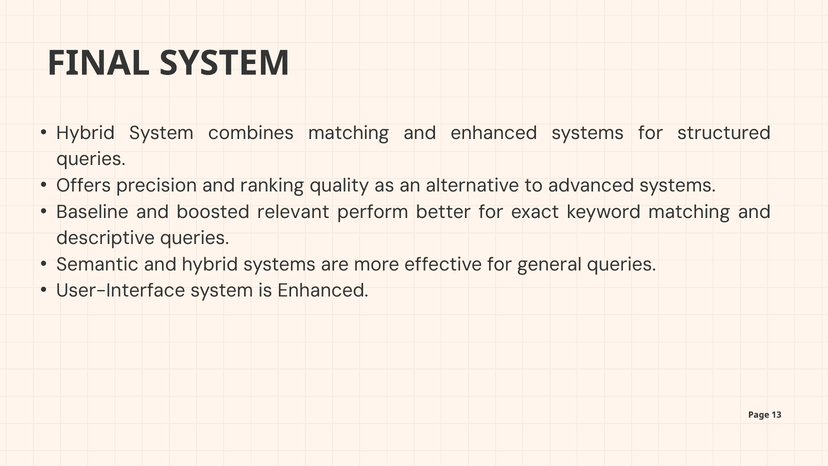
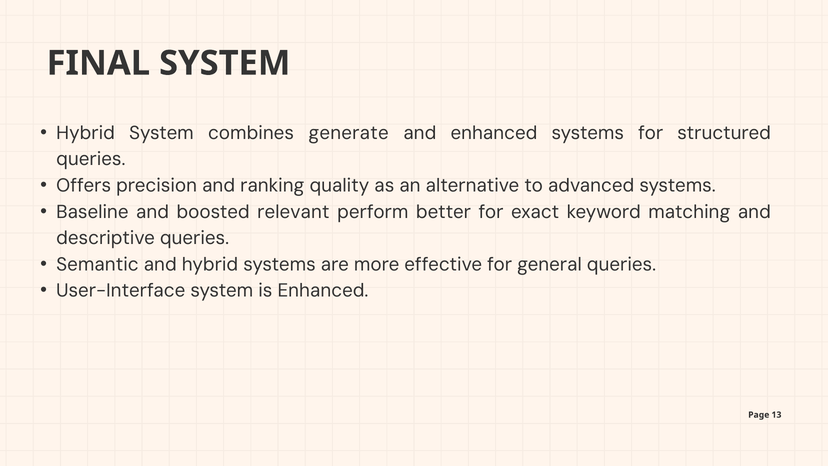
combines matching: matching -> generate (349, 133)
